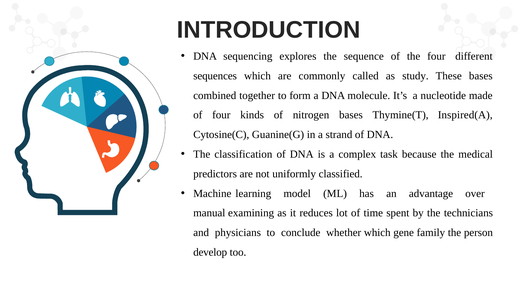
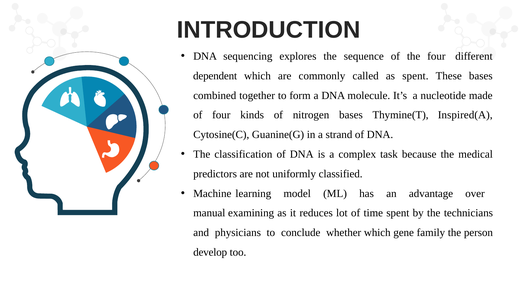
sequences: sequences -> dependent (215, 76)
as study: study -> spent (415, 76)
